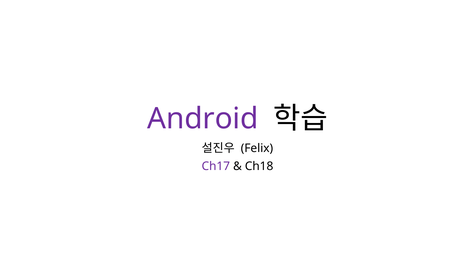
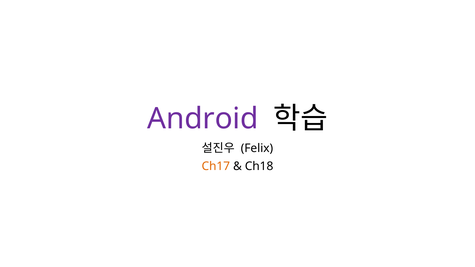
Ch17 colour: purple -> orange (216, 166)
